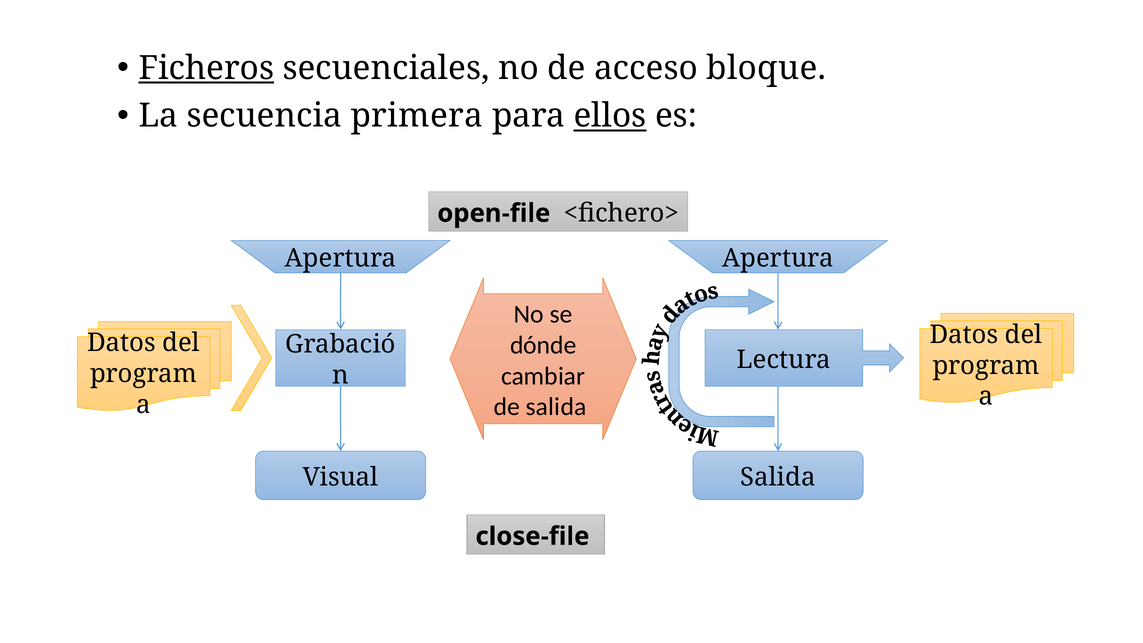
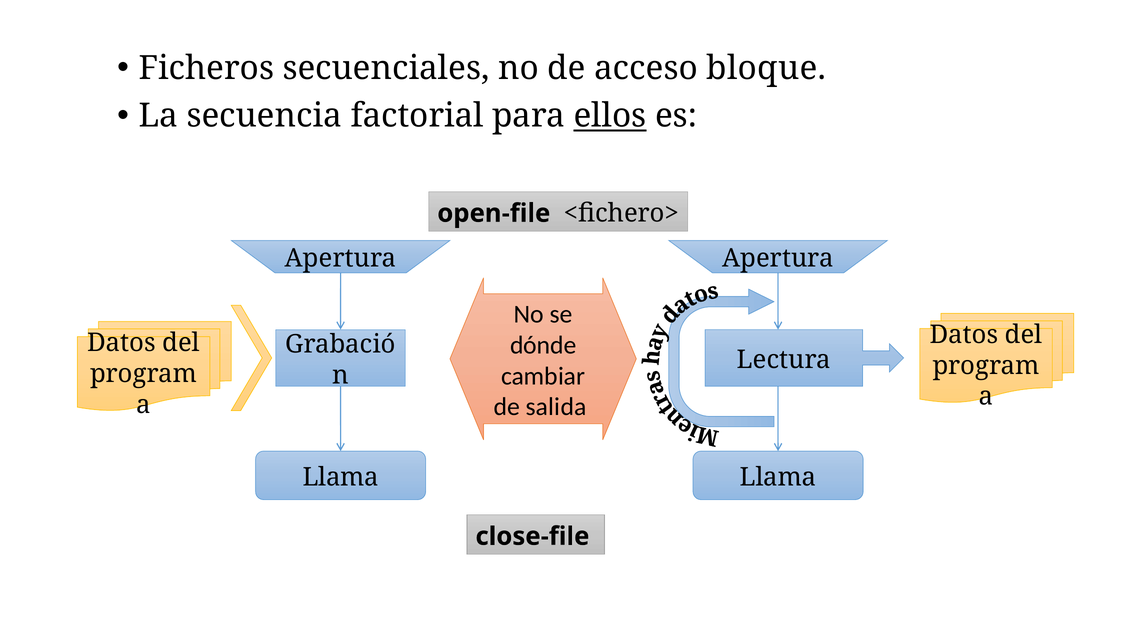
Ficheros underline: present -> none (206, 68)
primera: primera -> factorial (417, 116)
Visual: Visual -> Llama (341, 477)
Salida: Salida -> Llama (778, 477)
